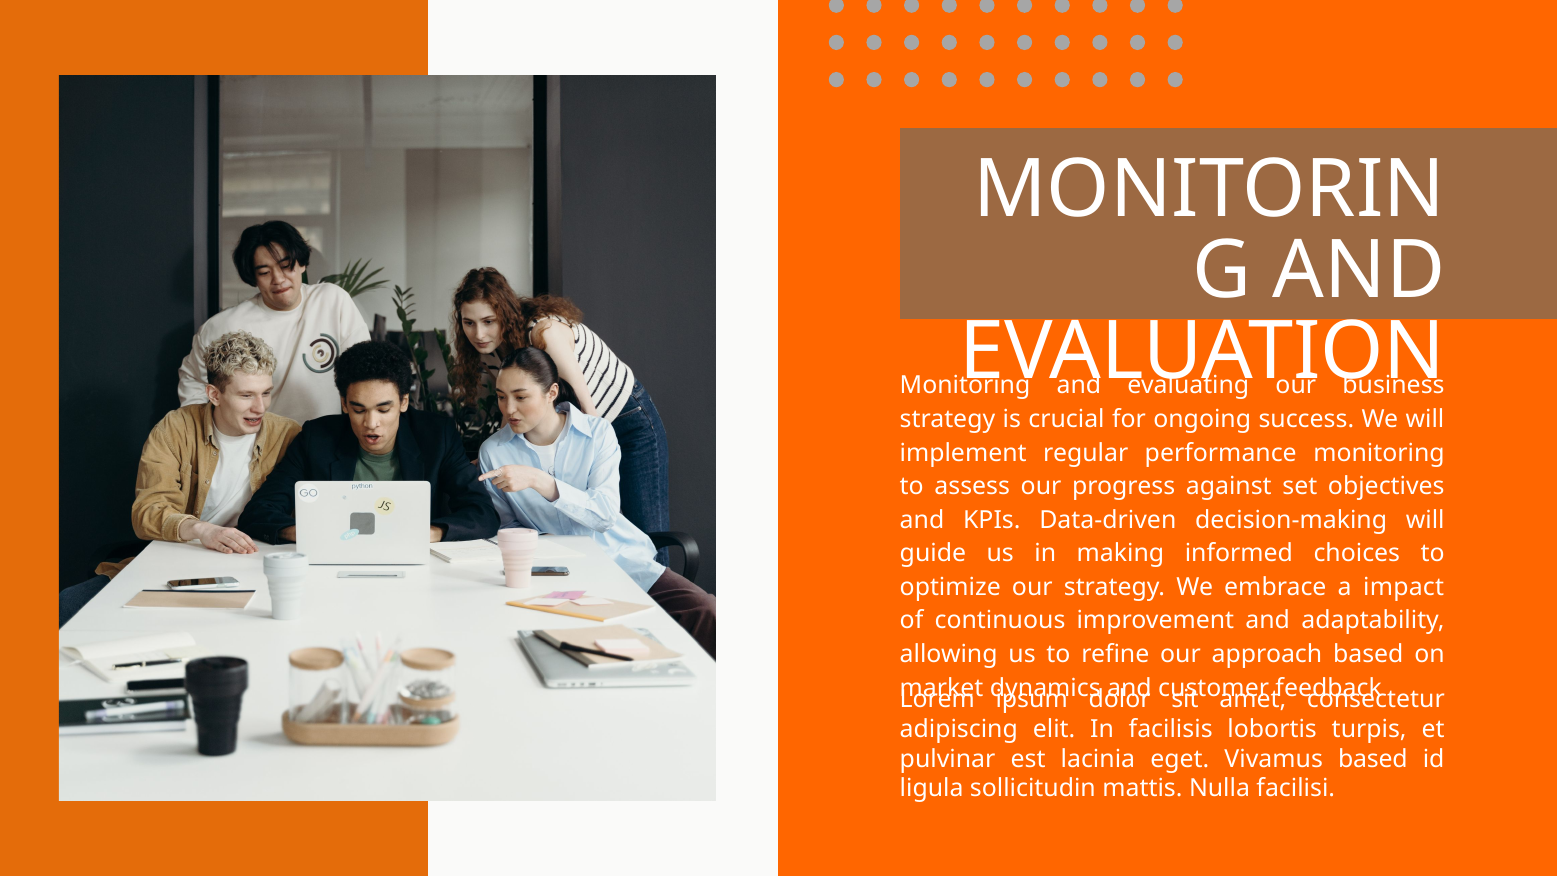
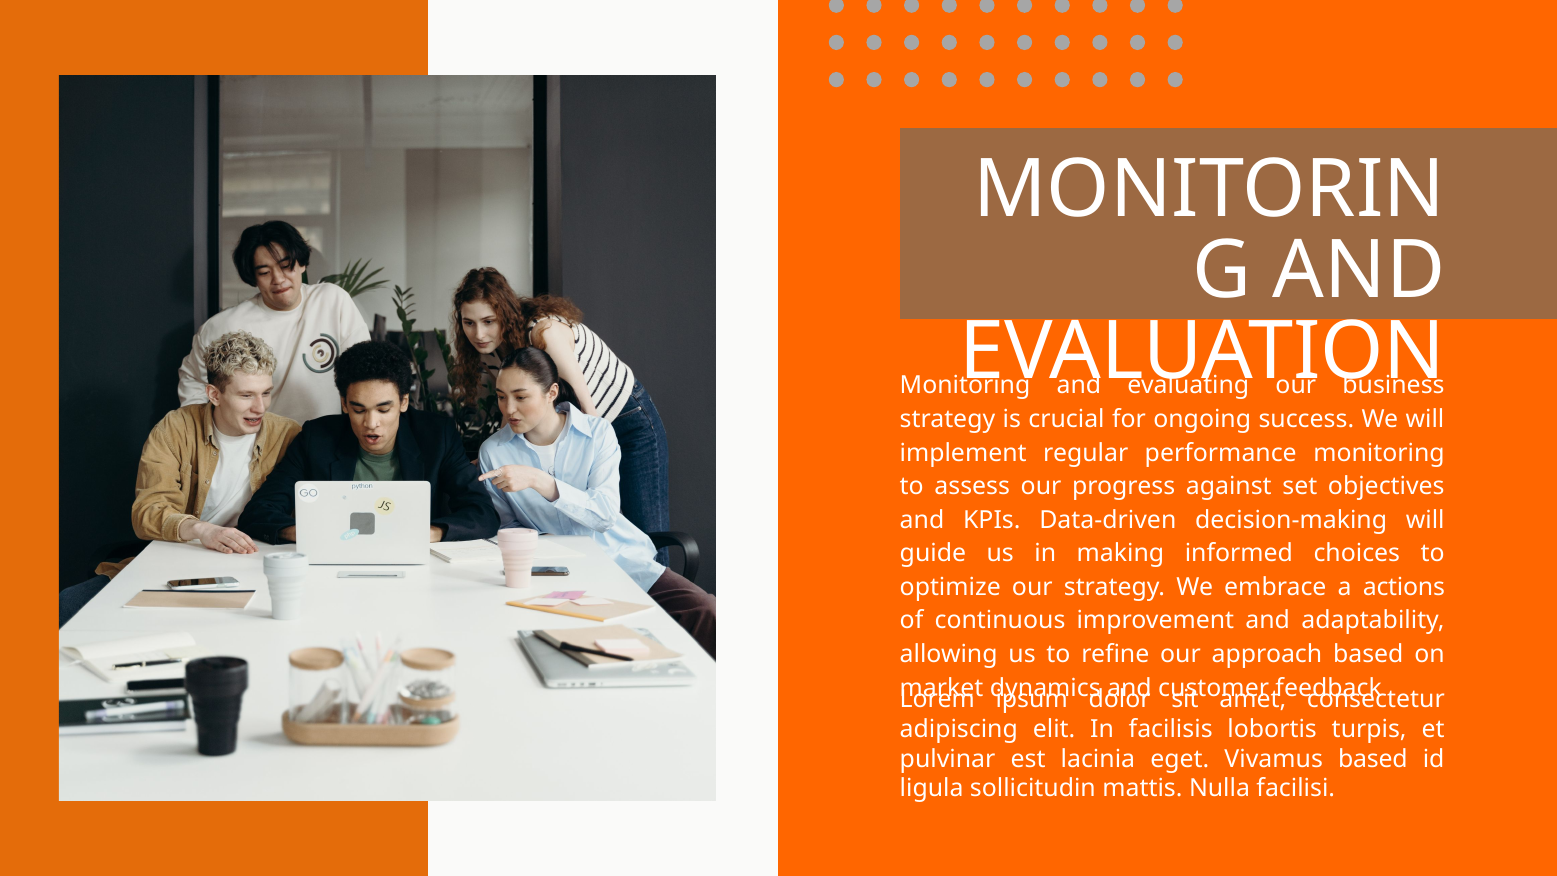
impact: impact -> actions (1404, 587)
